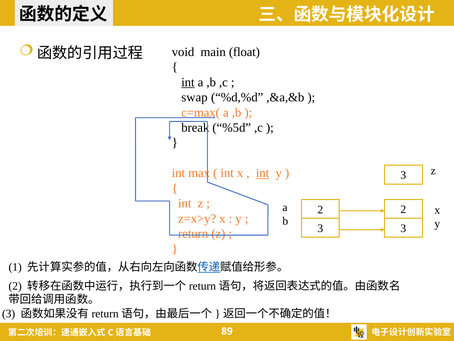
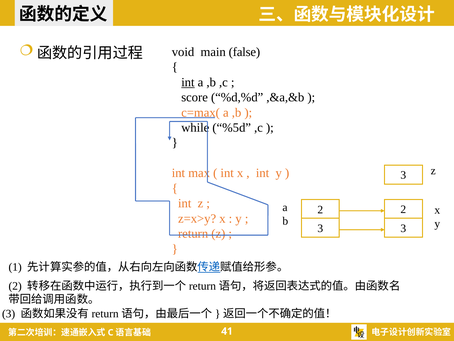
float: float -> false (244, 52)
swap: swap -> score (195, 97)
break: break -> while (195, 127)
int underline: present -> none (263, 173)
89: 89 -> 41 (227, 331)
